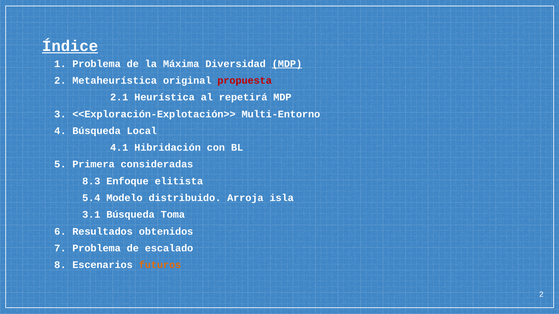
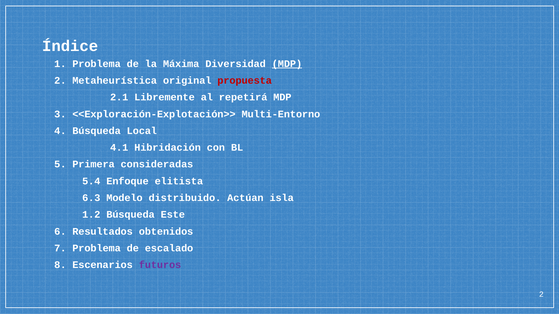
Índice underline: present -> none (70, 46)
Heurística: Heurística -> Libremente (165, 97)
8.3: 8.3 -> 5.4 (91, 181)
5.4: 5.4 -> 6.3 (91, 198)
Arroja: Arroja -> Actúan (245, 198)
3.1: 3.1 -> 1.2 (91, 215)
Toma: Toma -> Este (173, 215)
futuros colour: orange -> purple (160, 265)
